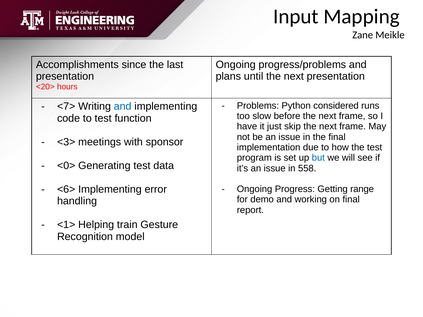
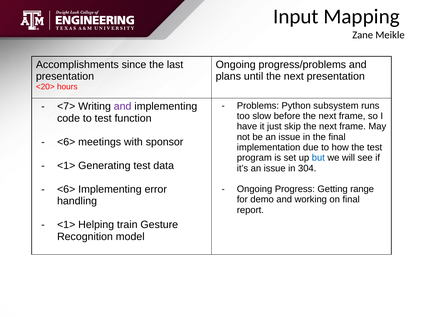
considered: considered -> subsystem (336, 106)
and colour: blue -> purple (123, 106)
<3>: <3> -> <6> (66, 142)
<0>: <0> -> <1> (66, 166)
558: 558 -> 304 (307, 168)
